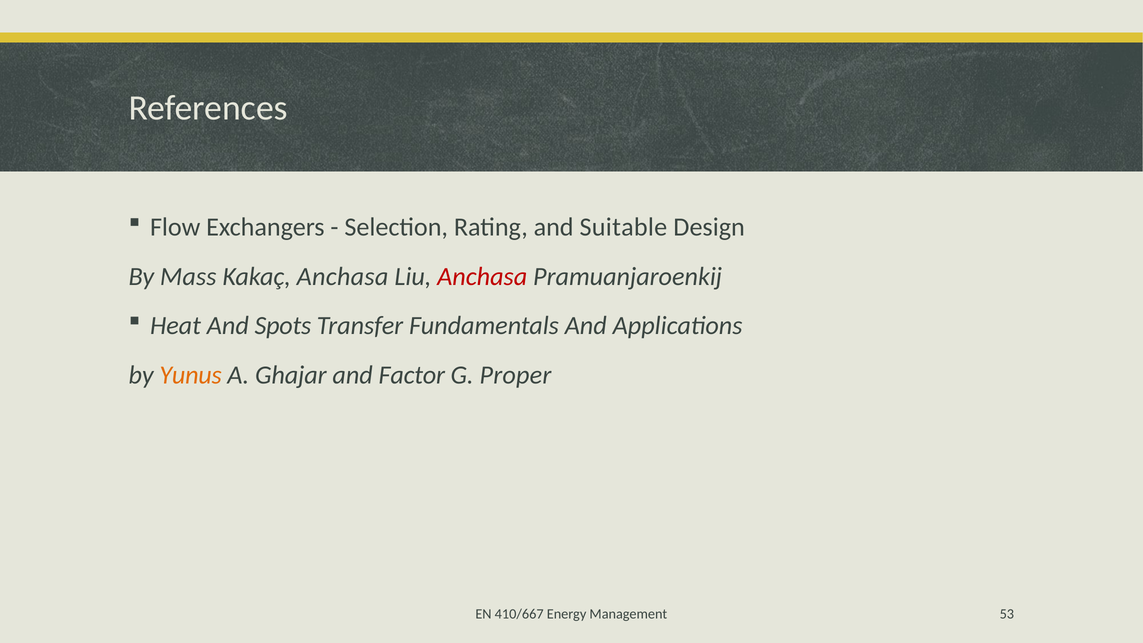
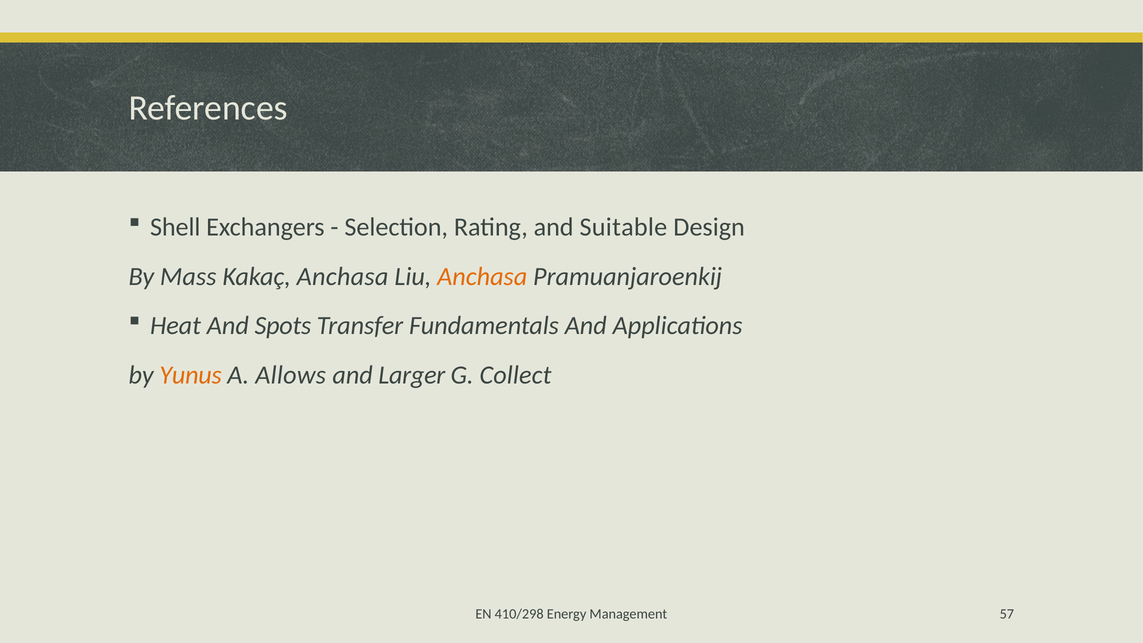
Flow: Flow -> Shell (175, 227)
Anchasa colour: red -> orange (482, 276)
Ghajar: Ghajar -> Allows (291, 375)
Factor: Factor -> Larger (412, 375)
Proper: Proper -> Collect (515, 375)
410/667: 410/667 -> 410/298 (519, 614)
53: 53 -> 57 (1007, 614)
